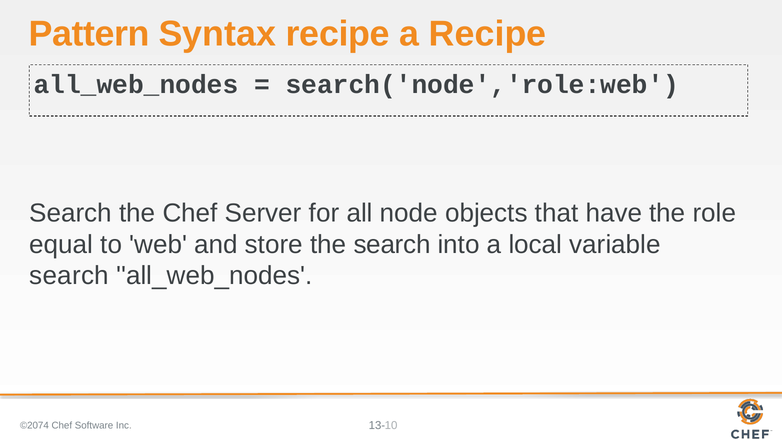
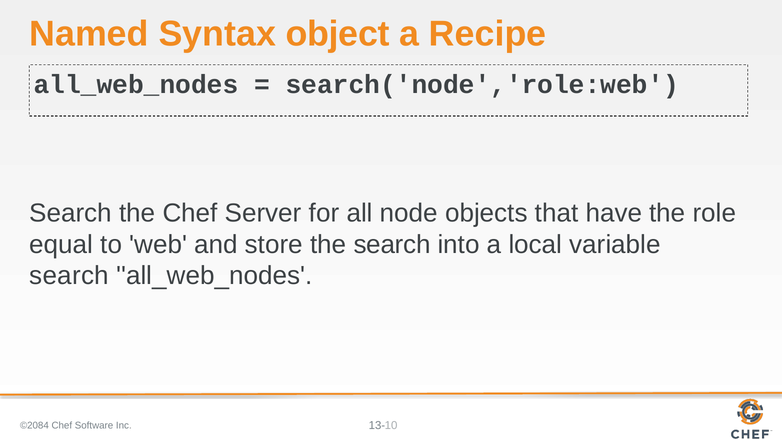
Pattern: Pattern -> Named (89, 34)
Syntax recipe: recipe -> object (338, 34)
©2074: ©2074 -> ©2084 (34, 426)
